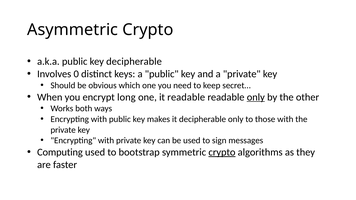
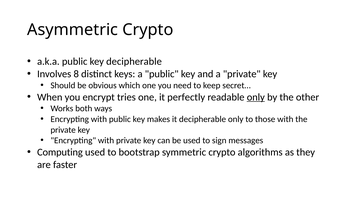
0: 0 -> 8 (76, 74)
long: long -> tries (126, 97)
it readable: readable -> perfectly (186, 97)
crypto underline: present -> none (222, 152)
